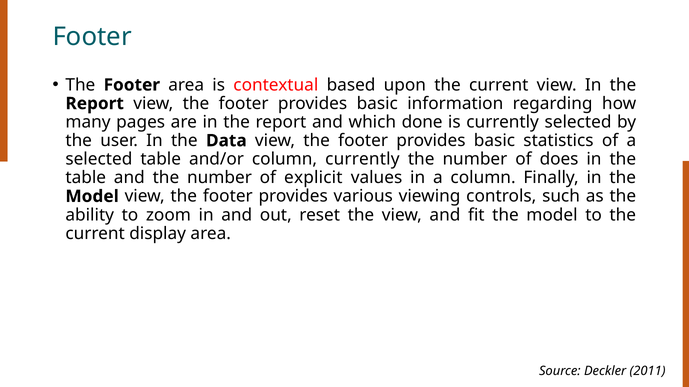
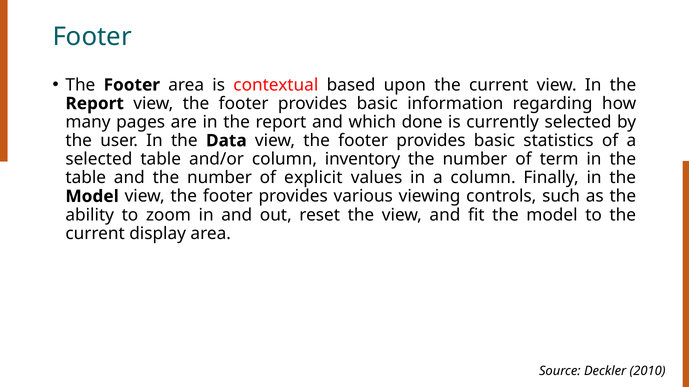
column currently: currently -> inventory (363, 159)
does: does -> term (559, 159)
2011: 2011 -> 2010 (648, 372)
